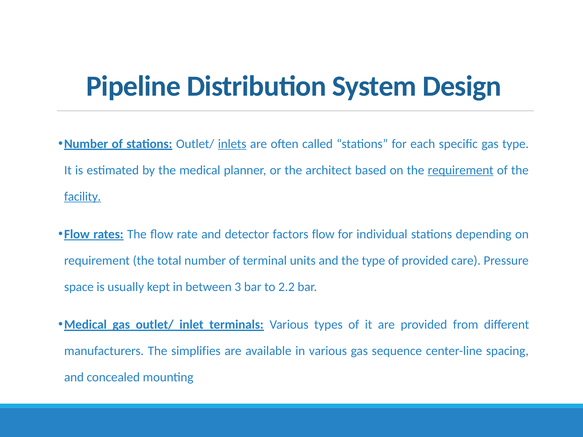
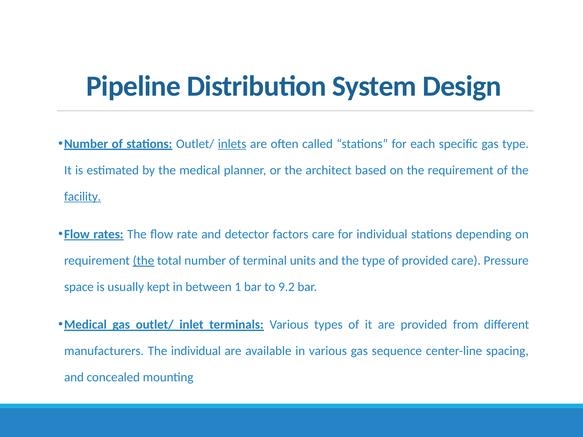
requirement underline: present -> none (461, 170)
factors flow: flow -> care (323, 234)
the underline: none -> present (143, 261)
3: 3 -> 1 (238, 287)
2.2: 2.2 -> 9.2 (286, 287)
The simplifies: simplifies -> individual (196, 351)
